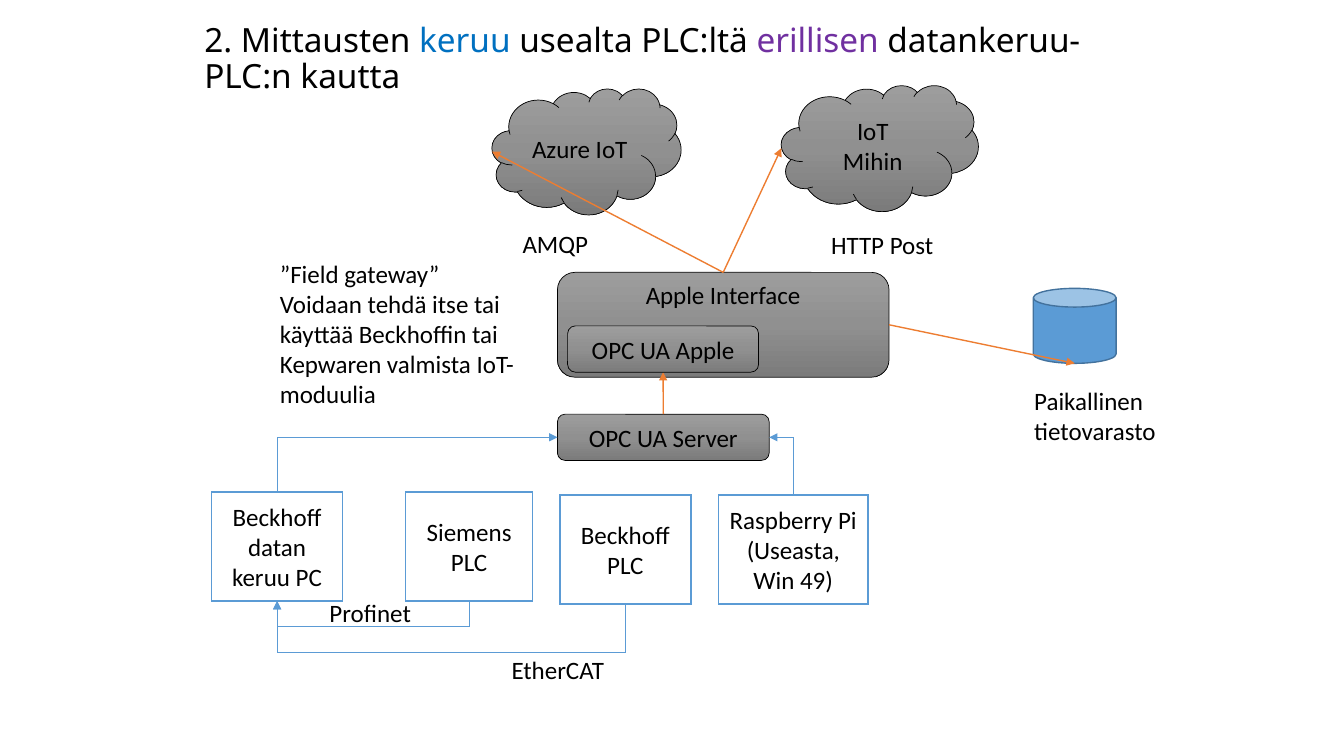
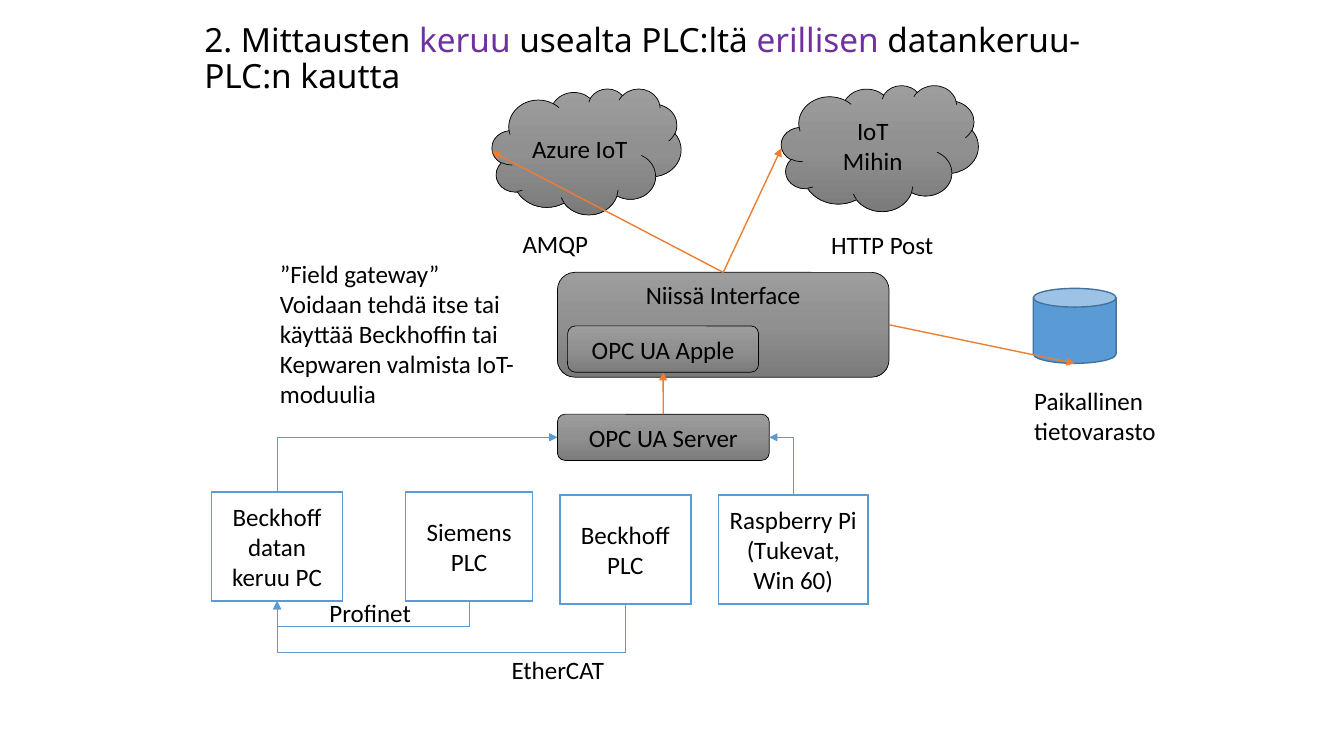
keruu colour: blue -> purple (465, 41)
Apple: Apple -> Niissä (675, 297)
Useasta: Useasta -> Tukevat (793, 552)
49: 49 -> 60 (817, 582)
